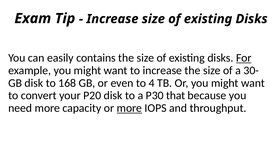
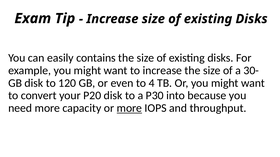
For underline: present -> none (244, 58)
168: 168 -> 120 (67, 83)
that: that -> into (176, 96)
